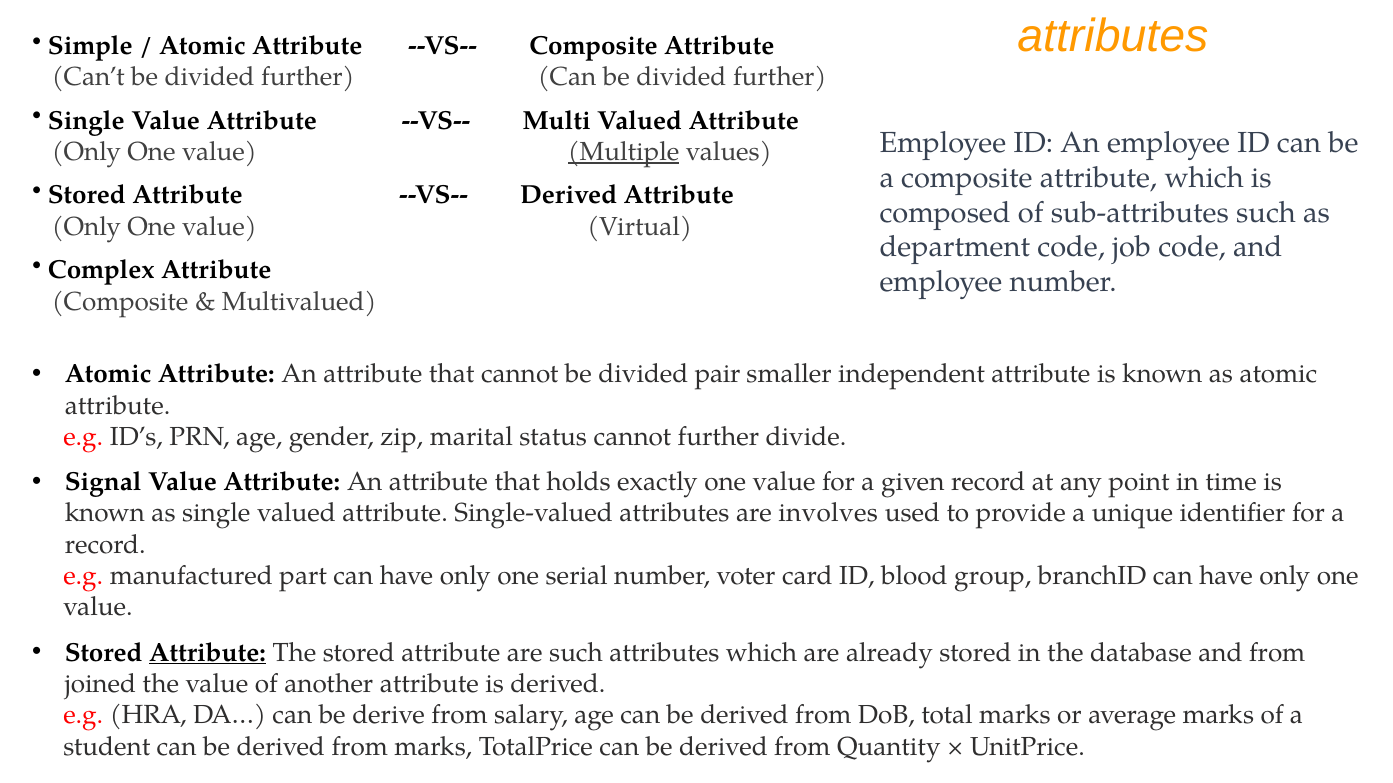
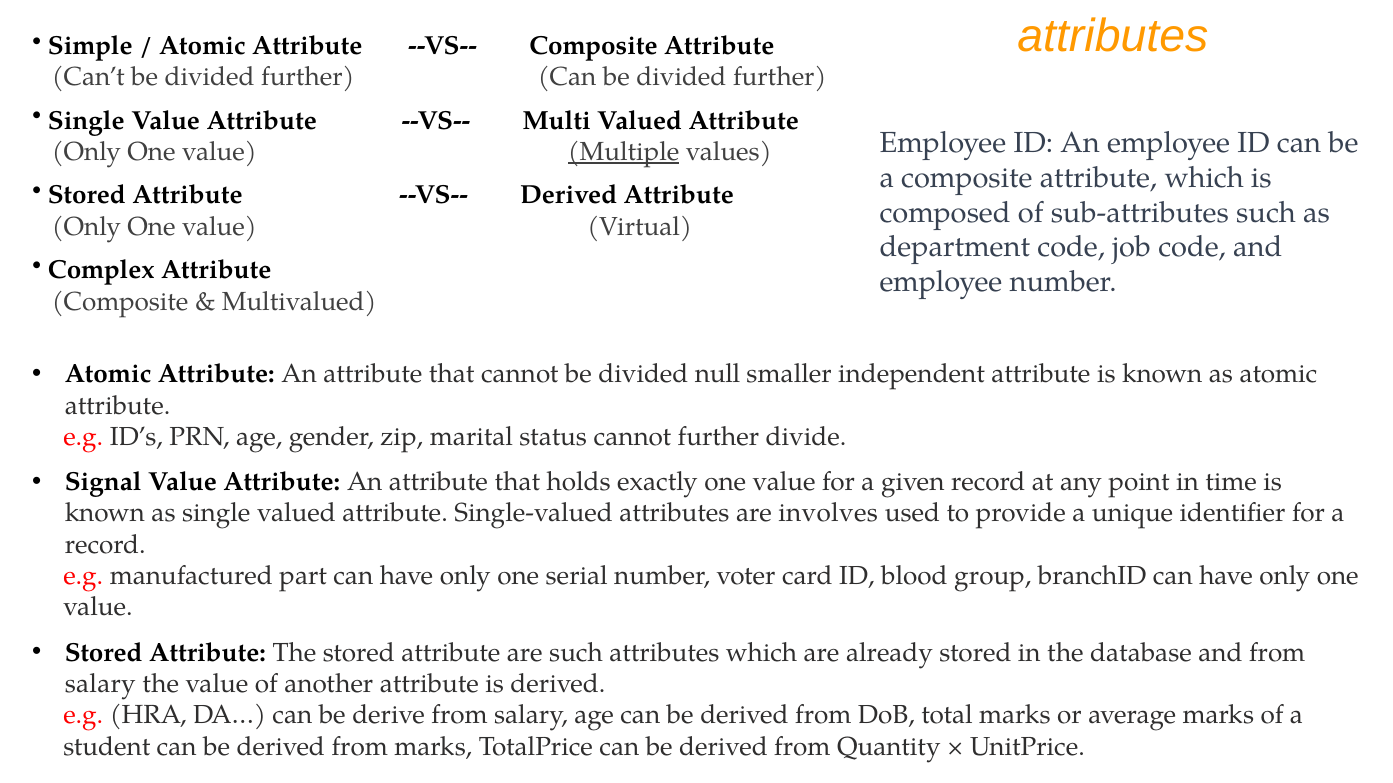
pair: pair -> null (718, 374)
Attribute underline: present -> none (208, 653)
joined: joined -> salary (100, 684)
